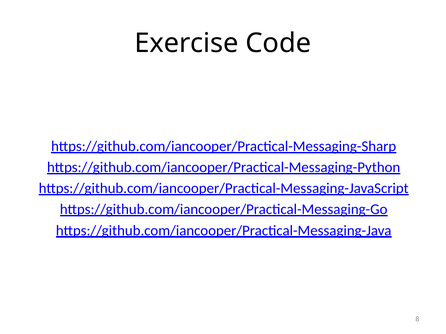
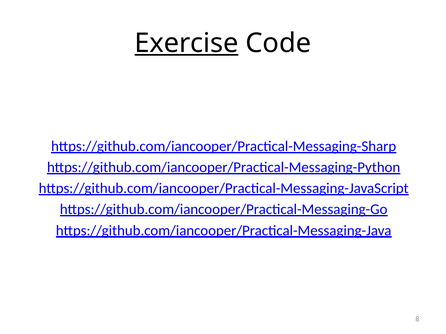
Exercise underline: none -> present (187, 43)
